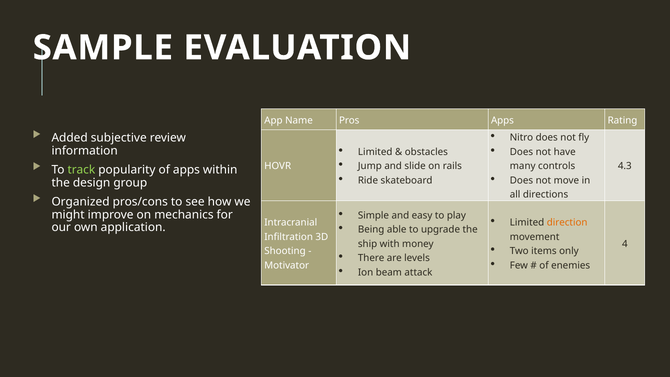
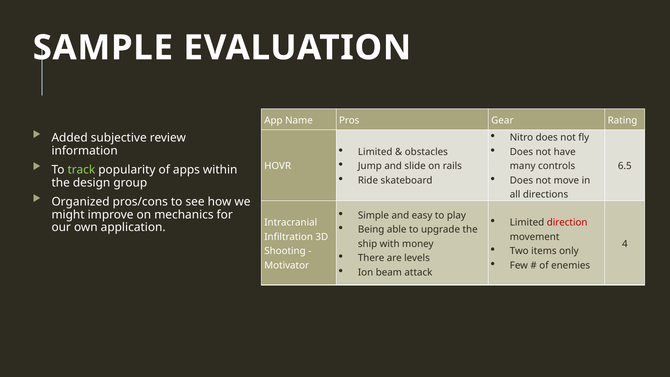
Pros Apps: Apps -> Gear (502, 120)
4.3: 4.3 -> 6.5 (625, 166)
direction colour: orange -> red (567, 223)
